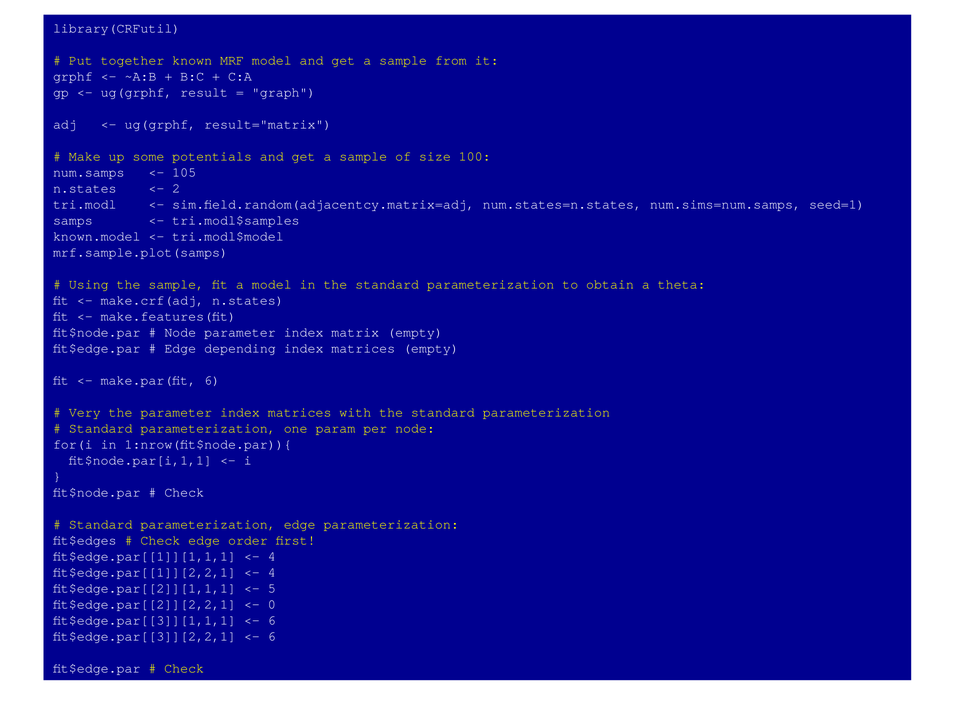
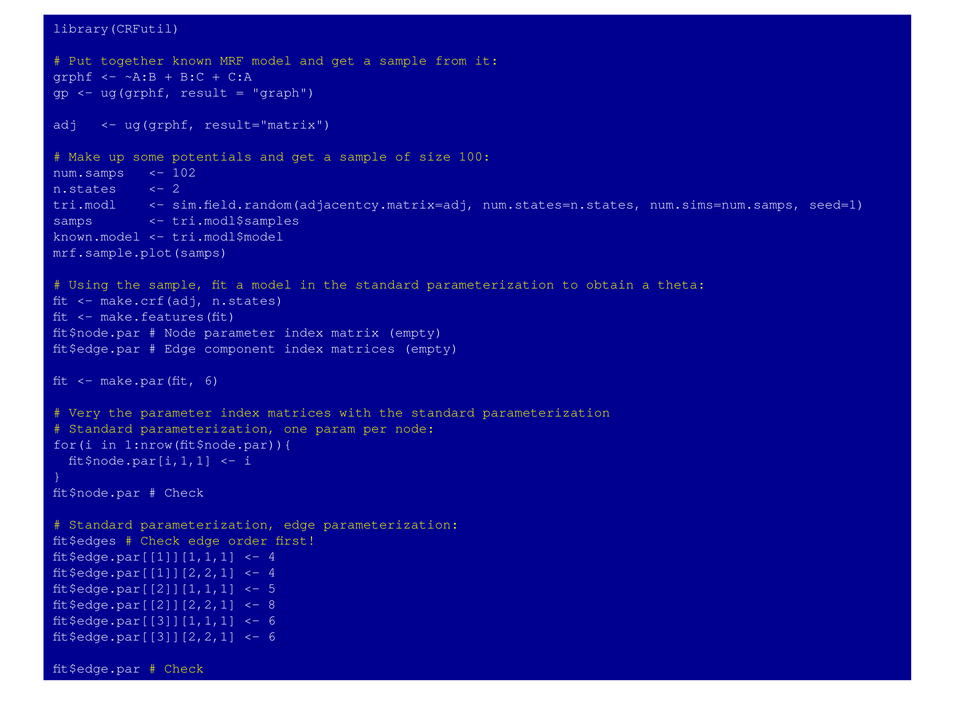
105: 105 -> 102 (184, 172)
depending: depending -> component (240, 349)
0: 0 -> 8 (272, 605)
